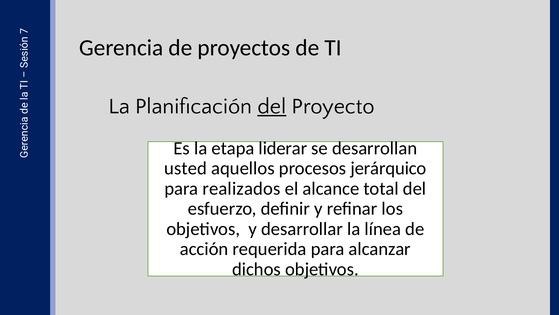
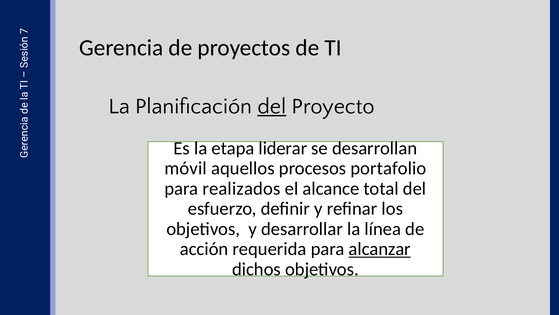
usted: usted -> móvil (186, 168)
jerárquico: jerárquico -> portafolio (388, 168)
alcanzar underline: none -> present (380, 249)
